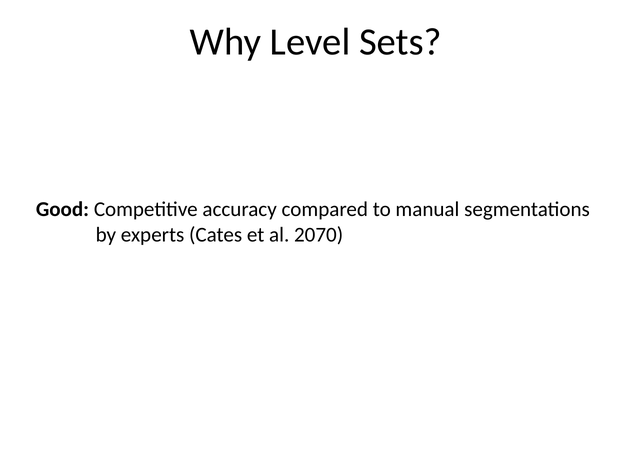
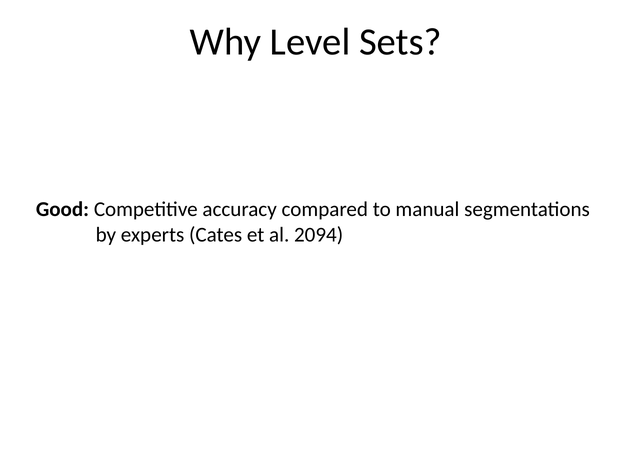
2070: 2070 -> 2094 (319, 235)
